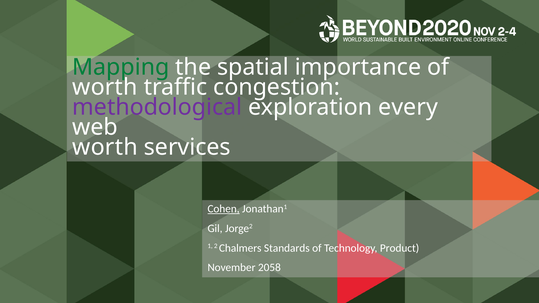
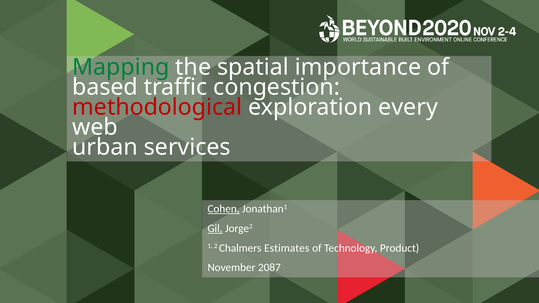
worth: worth -> based (105, 87)
methodological colour: purple -> red (157, 107)
worth: worth -> urban (105, 147)
Gil underline: none -> present (215, 229)
Standards: Standards -> Estimates (287, 248)
2058: 2058 -> 2087 (269, 268)
